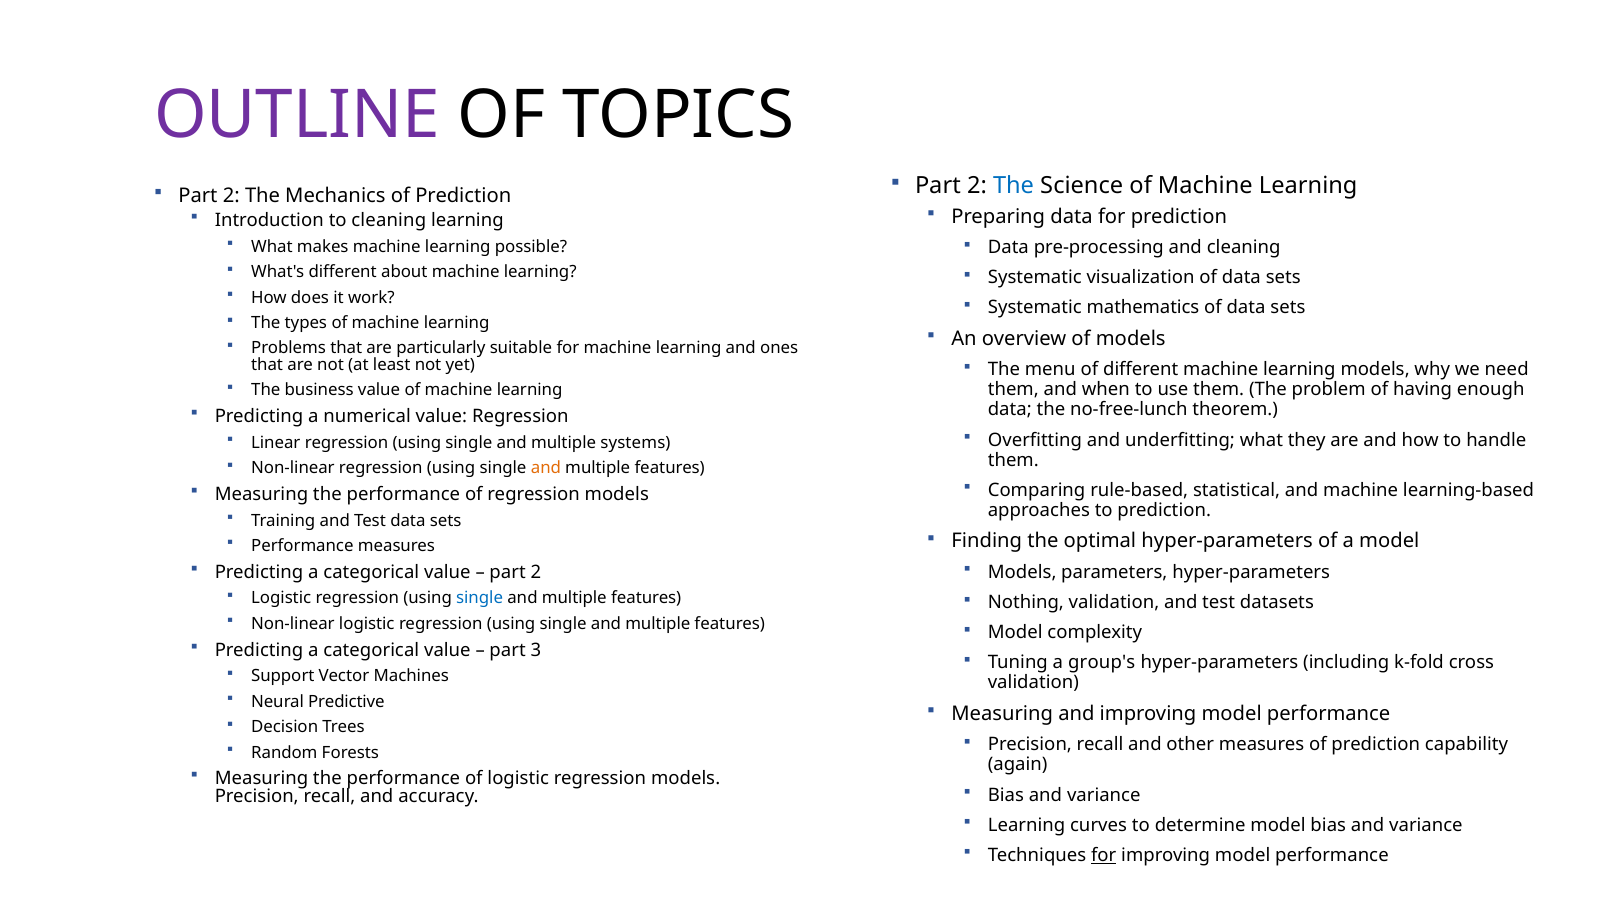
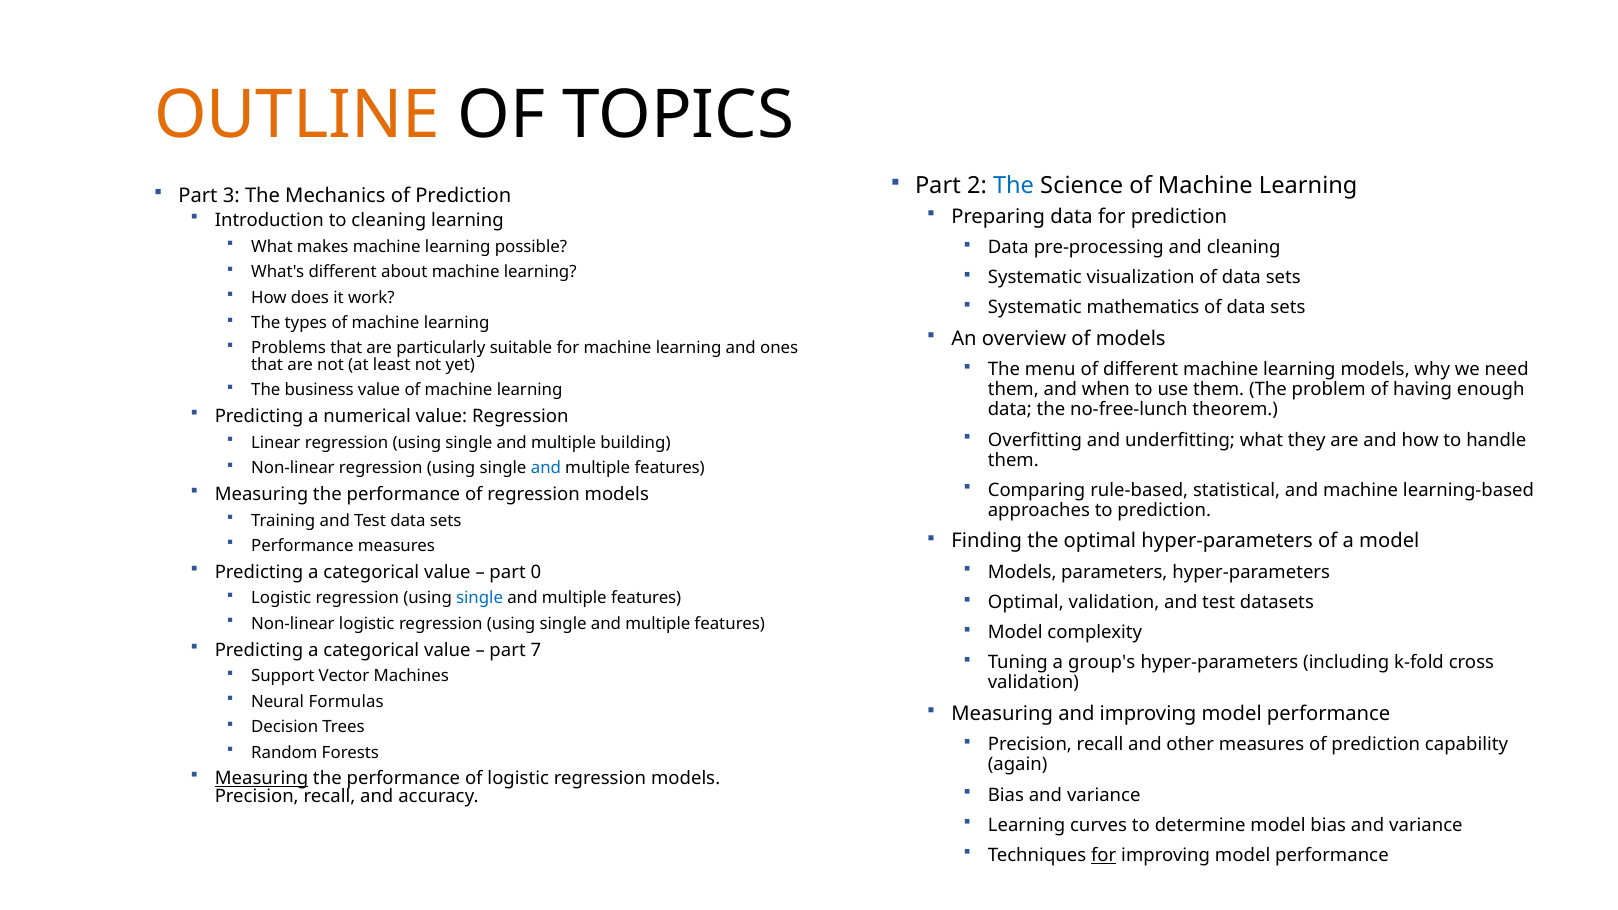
OUTLINE colour: purple -> orange (297, 116)
2: 2 -> 3 (231, 196)
systems: systems -> building (635, 443)
and colour: orange -> blue (546, 468)
2: 2 -> 0 (536, 572)
Nothing: Nothing -> Optimal (1026, 602)
3: 3 -> 7 (536, 650)
Predictive: Predictive -> Formulas (346, 702)
Measuring underline: none -> present (262, 779)
